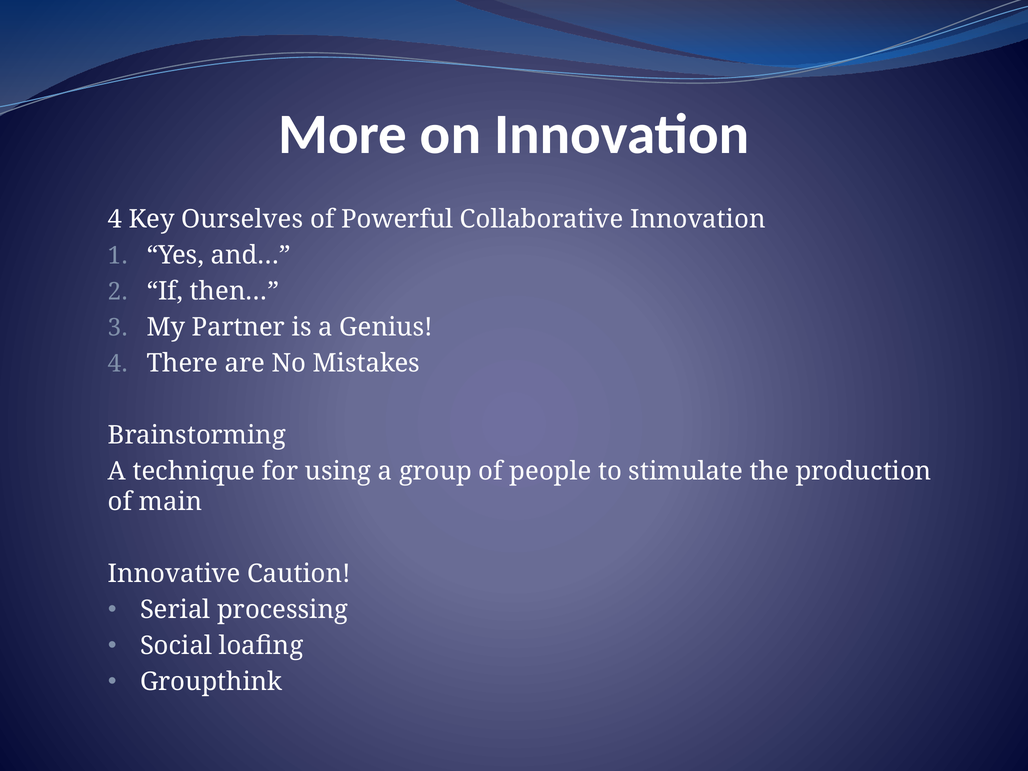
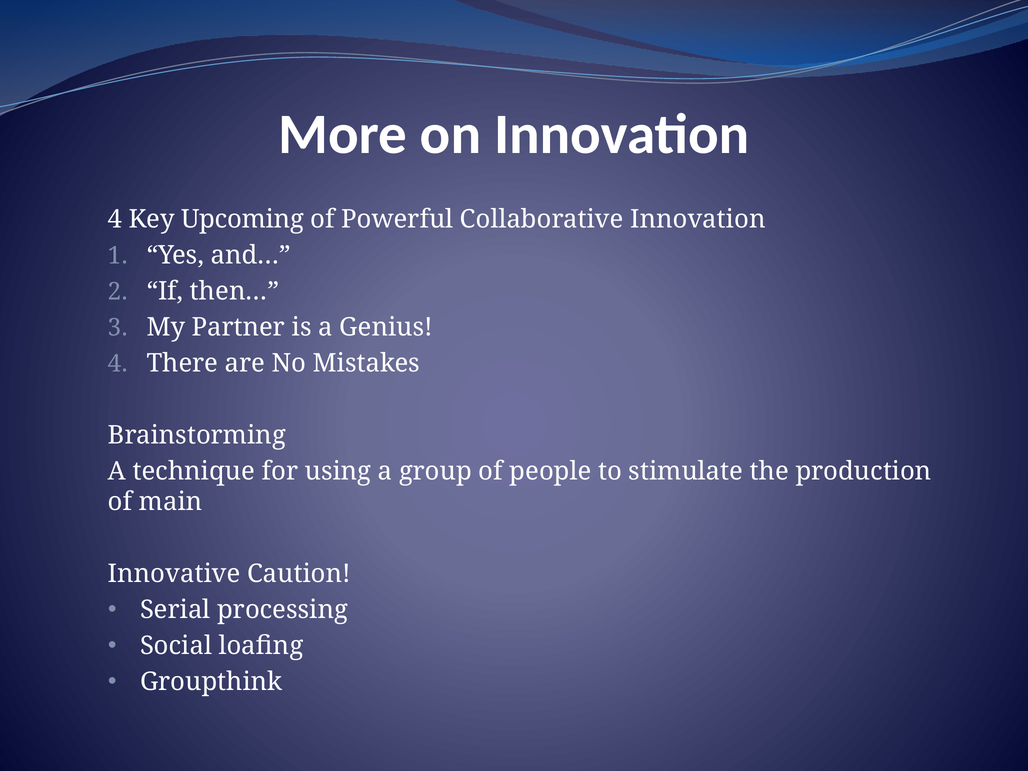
Ourselves: Ourselves -> Upcoming (243, 219)
